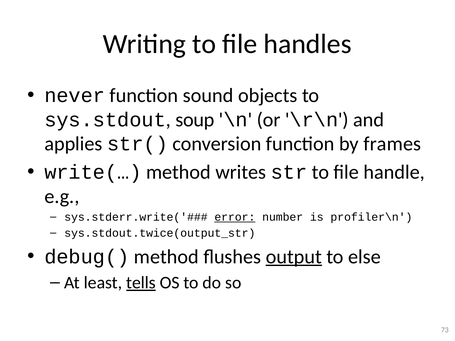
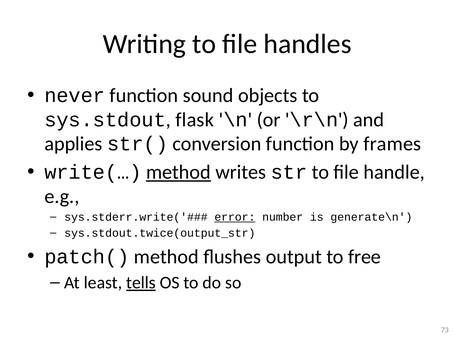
soup: soup -> flask (195, 120)
method underline: none -> present (178, 172)
profiler\n: profiler\n -> generate\n (371, 217)
debug(: debug( -> patch( (87, 257)
output underline: present -> none (294, 257)
else: else -> free (365, 257)
